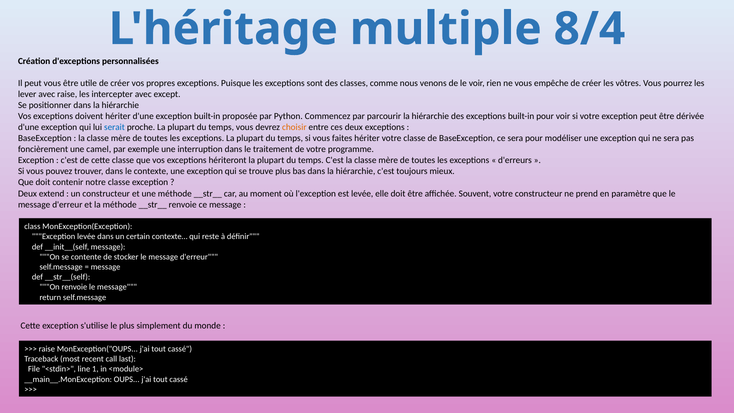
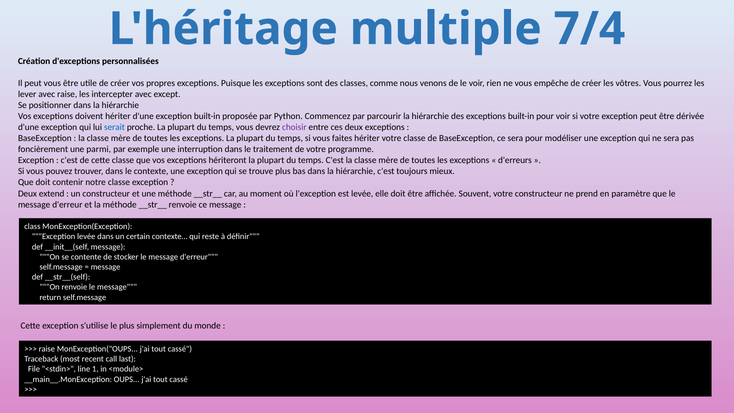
8/4: 8/4 -> 7/4 (589, 29)
choisir colour: orange -> purple (294, 127)
camel: camel -> parmi (99, 149)
